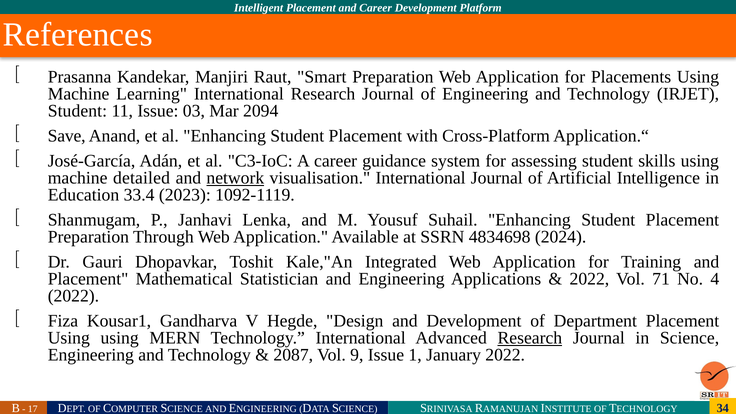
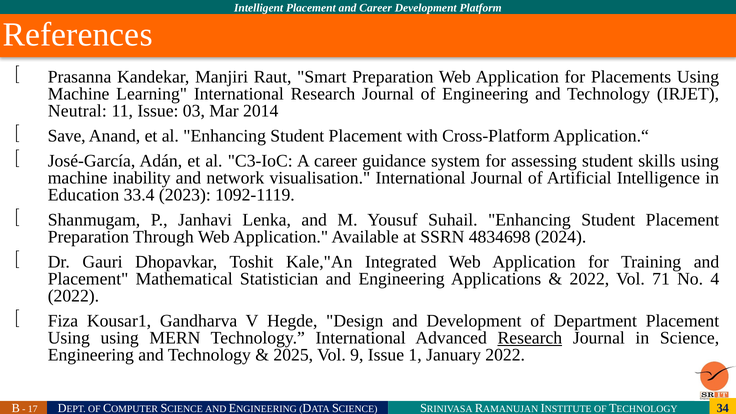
Student: Student -> Neutral (77, 111)
2094: 2094 -> 2014 (261, 111)
detailed: detailed -> inability (142, 178)
network underline: present -> none (235, 178)
2087: 2087 -> 2025 (293, 355)
